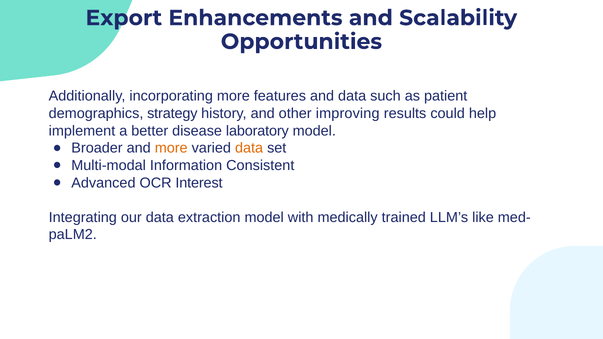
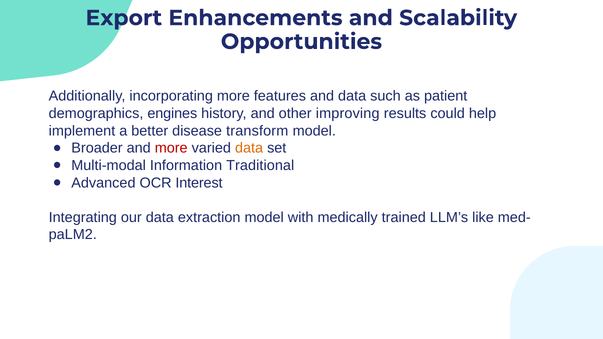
strategy: strategy -> engines (172, 114)
laboratory: laboratory -> transform (257, 131)
more colour: orange -> red (171, 148)
Consistent: Consistent -> Traditional (260, 166)
